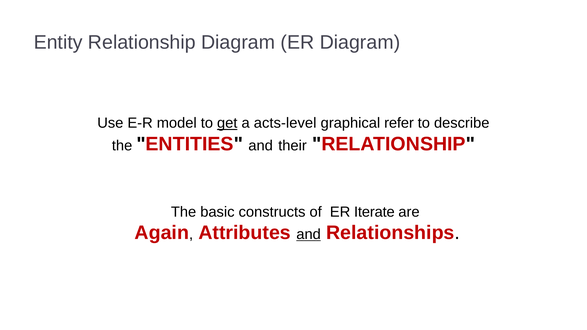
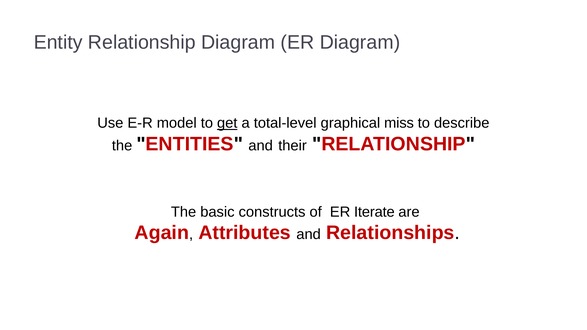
acts-level: acts-level -> total-level (285, 123)
refer: refer -> miss (399, 123)
and underline: present -> none (309, 234)
